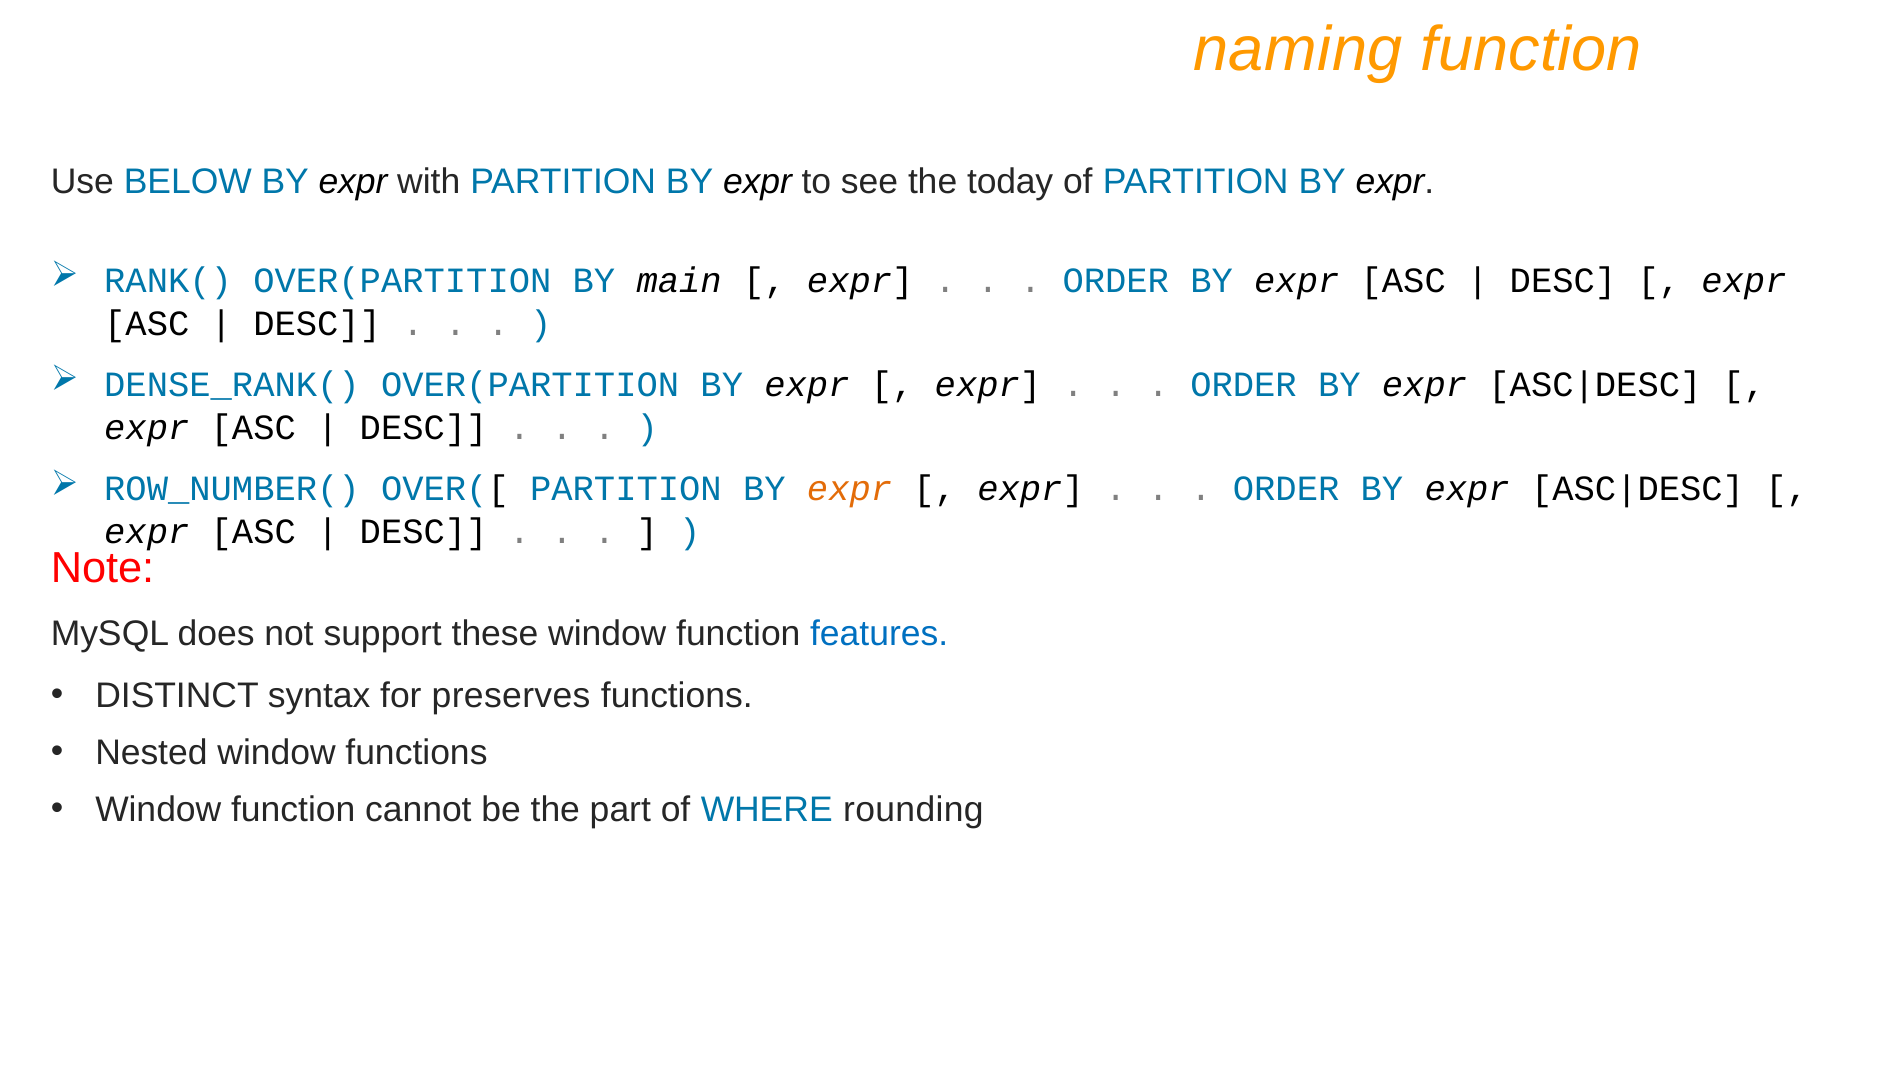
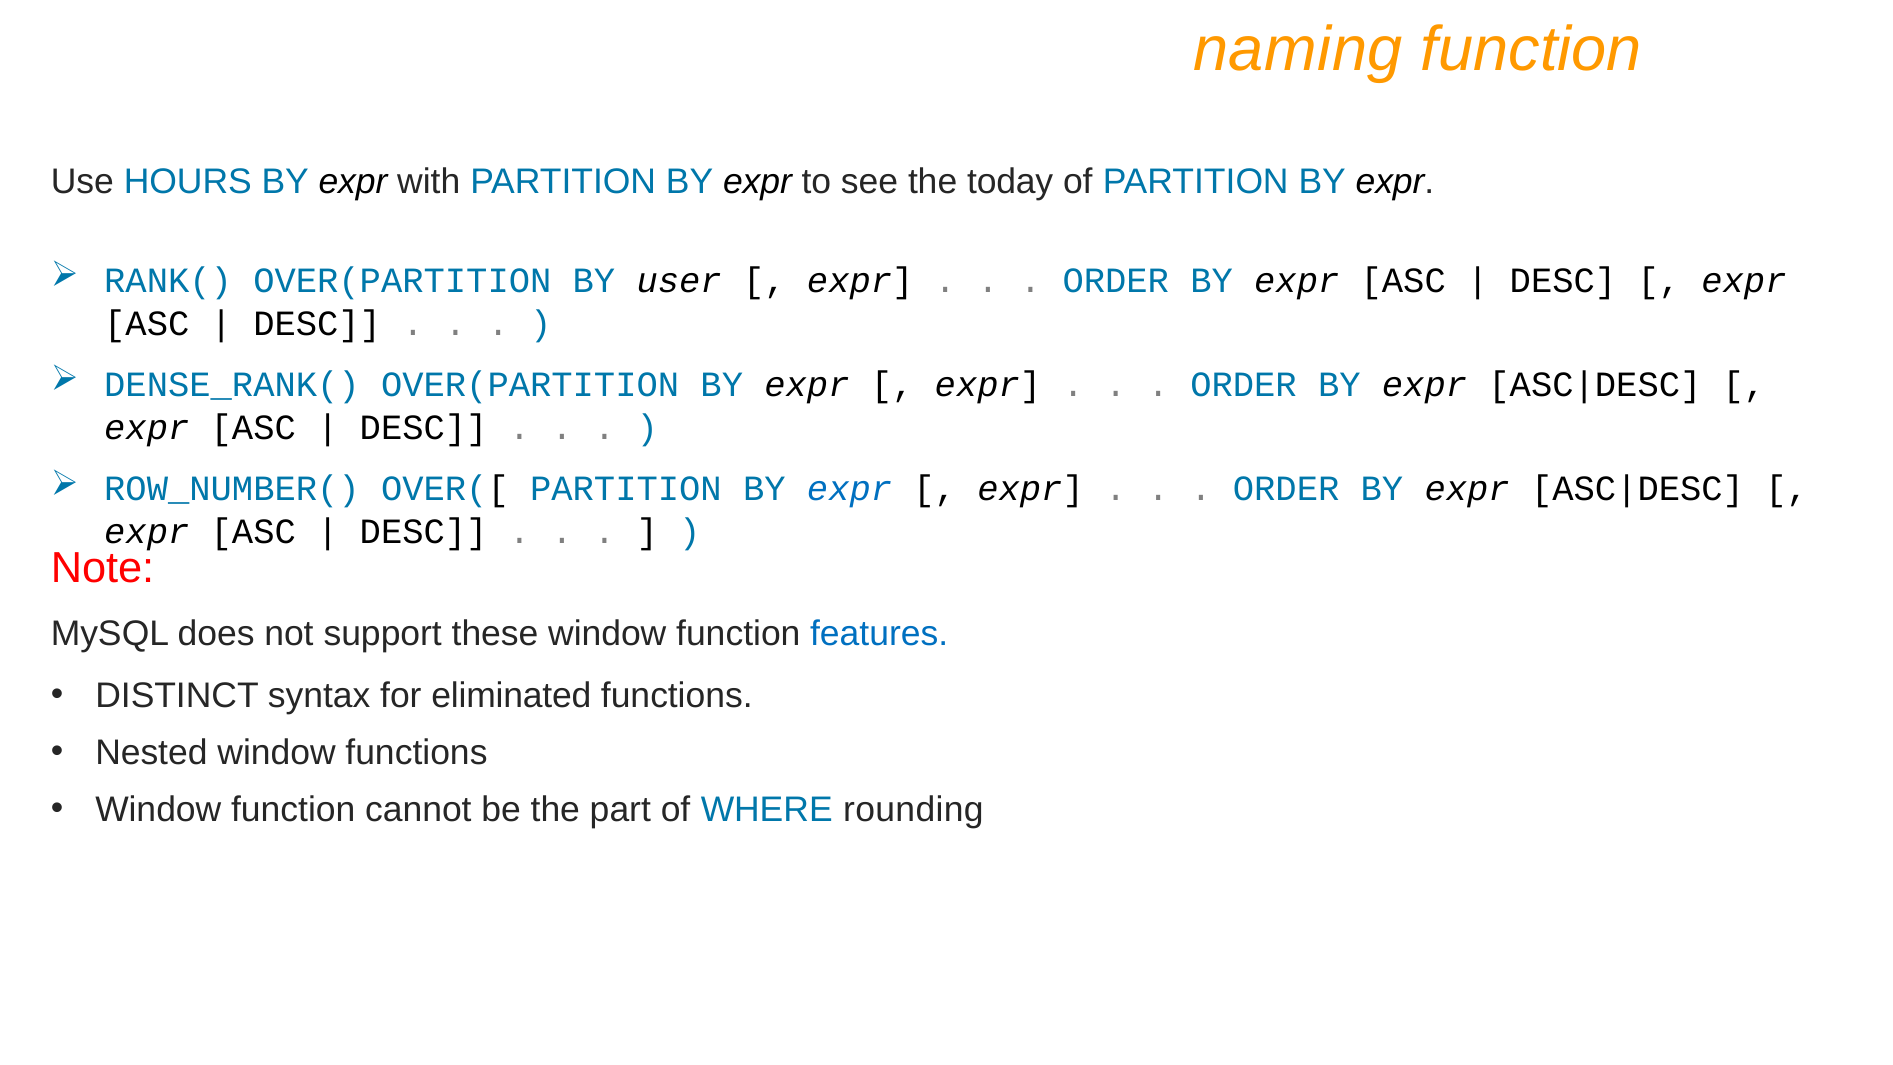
BELOW: BELOW -> HOURS (188, 182)
main: main -> user (679, 281)
expr colour: orange -> blue (850, 489)
preserves: preserves -> eliminated (511, 696)
